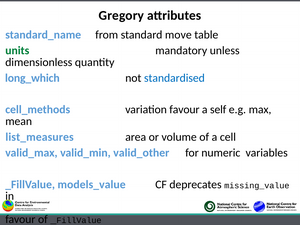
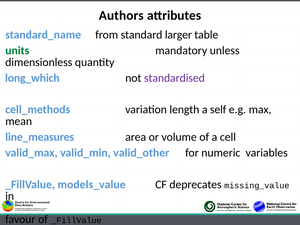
Gregory: Gregory -> Authors (121, 16)
move: move -> larger (178, 35)
standardised colour: blue -> purple (174, 78)
variation favour: favour -> length (184, 110)
list_measures: list_measures -> line_measures (40, 137)
